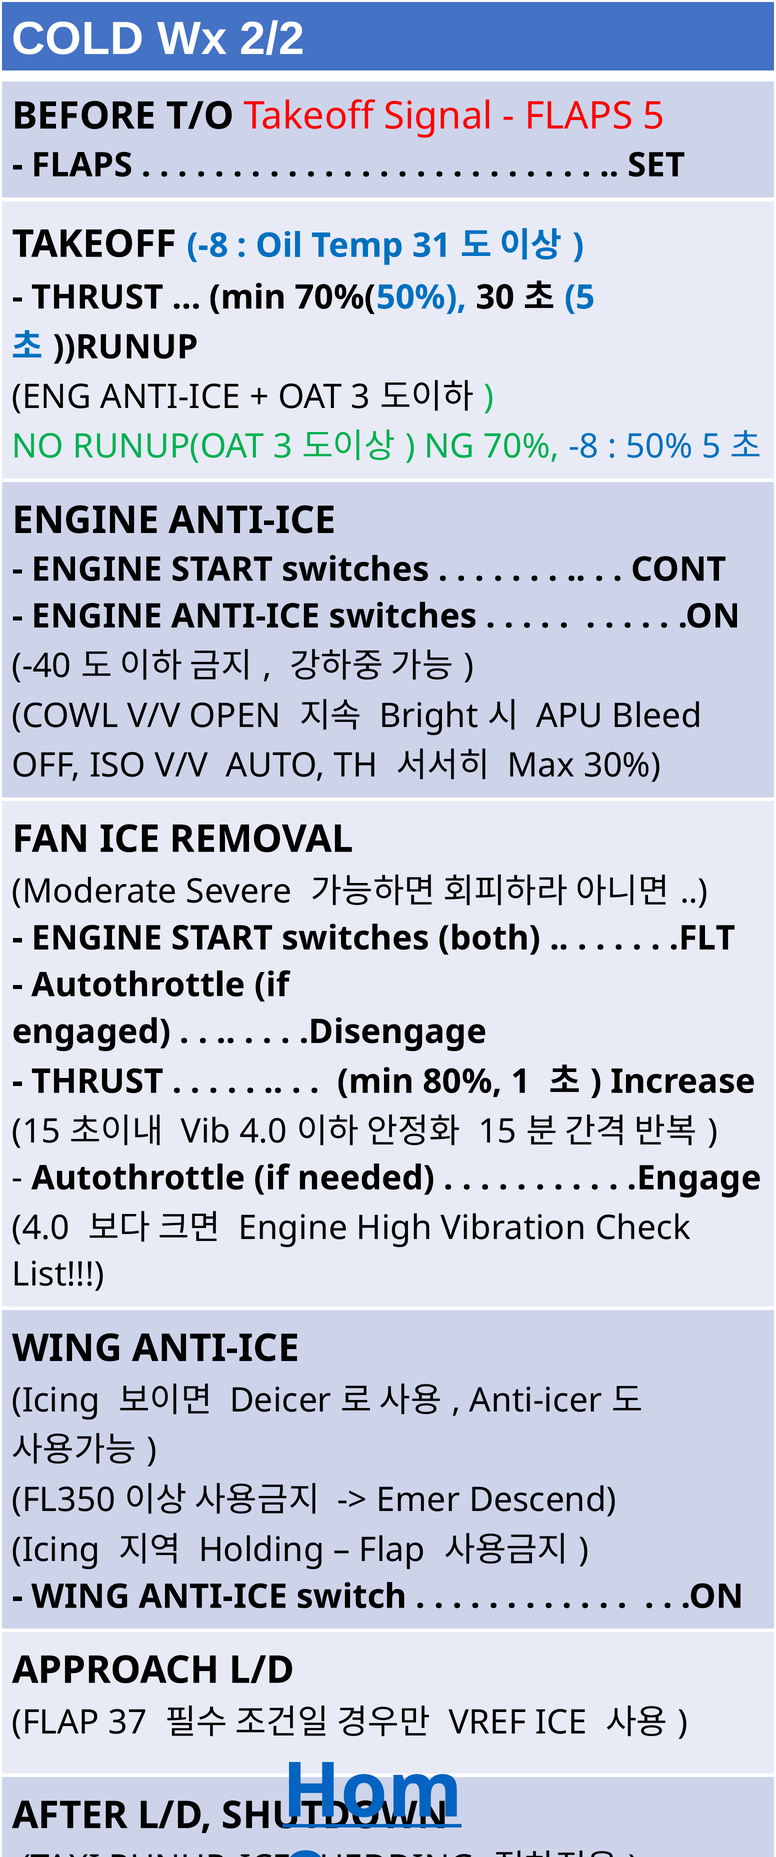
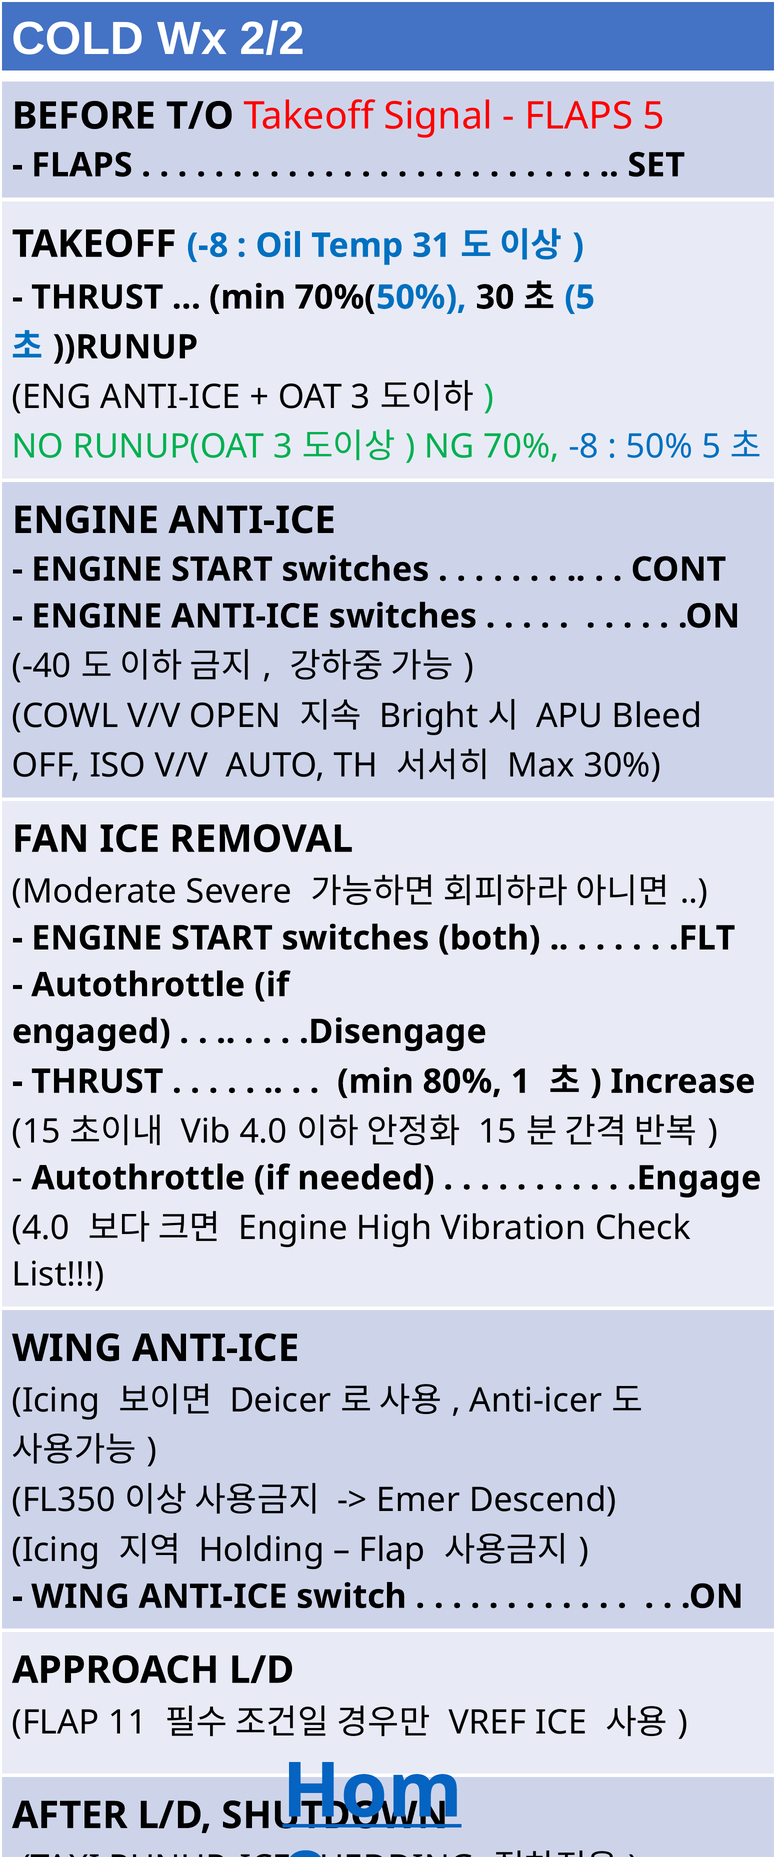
37: 37 -> 11 (128, 1722)
